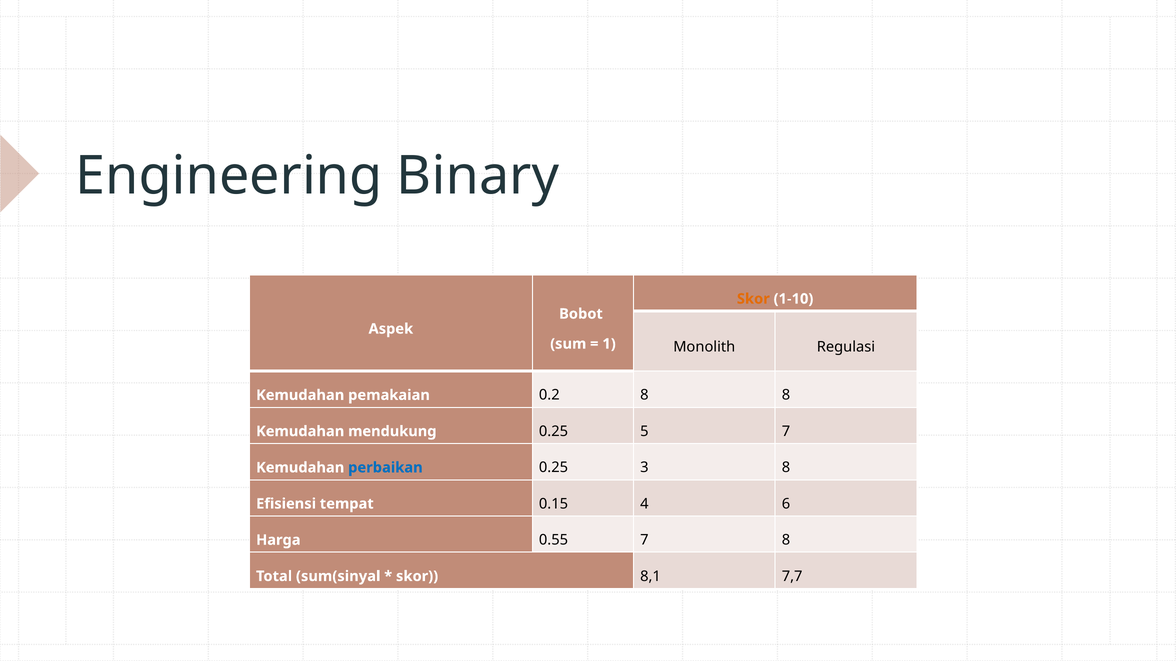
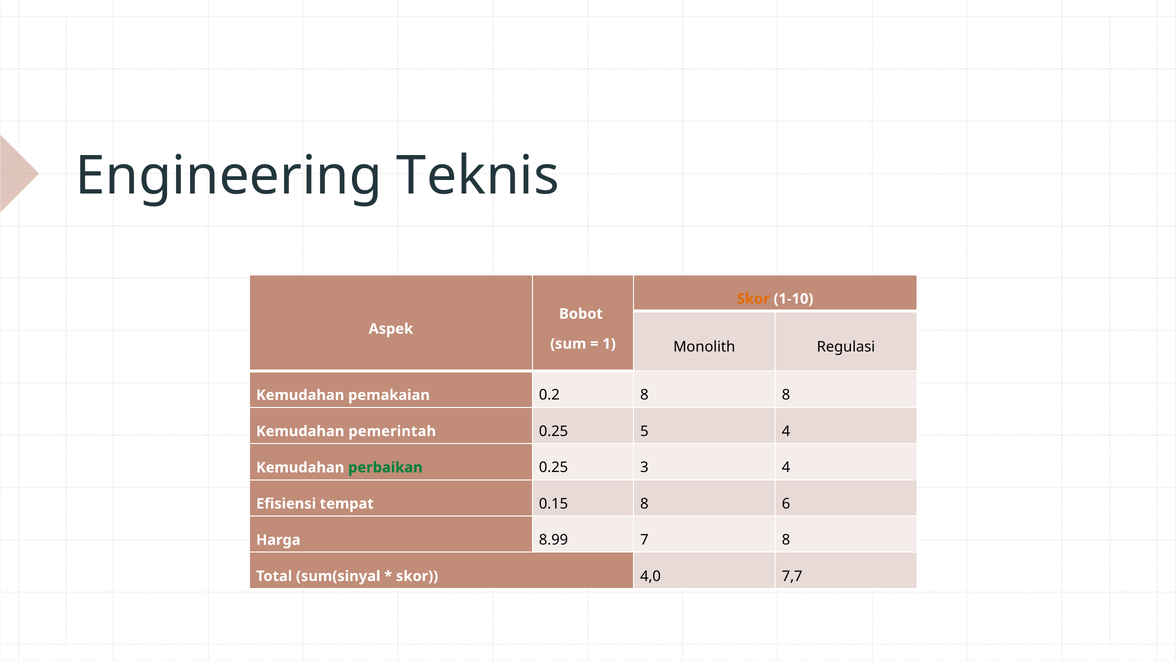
Binary: Binary -> Teknis (478, 176)
mendukung: mendukung -> pemerintah (392, 432)
5 7: 7 -> 4 (786, 432)
perbaikan colour: blue -> green (385, 468)
3 8: 8 -> 4 (786, 468)
0.15 4: 4 -> 8 (644, 504)
0.55: 0.55 -> 8.99 (554, 540)
8,1: 8,1 -> 4,0 (651, 577)
